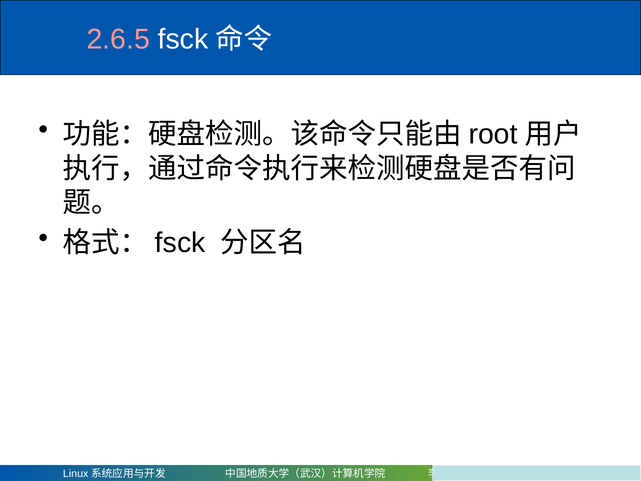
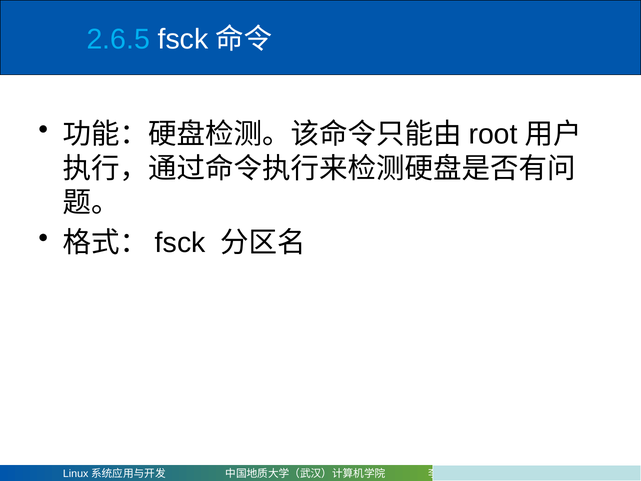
2.6.5 colour: pink -> light blue (118, 39)
